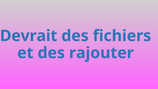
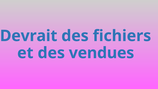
rajouter: rajouter -> vendues (102, 53)
